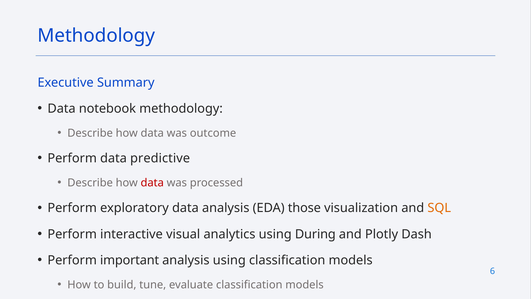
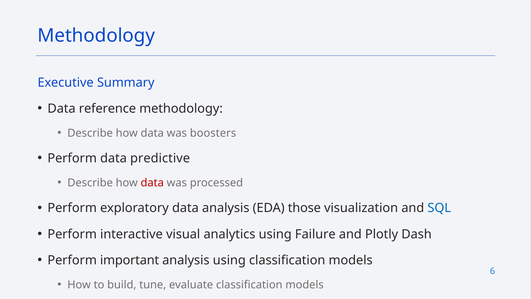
notebook: notebook -> reference (107, 108)
outcome: outcome -> boosters (213, 133)
SQL colour: orange -> blue (439, 208)
During: During -> Failure (315, 234)
